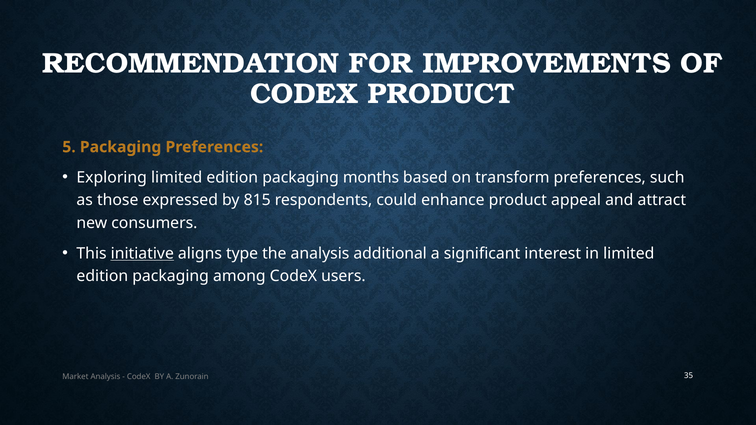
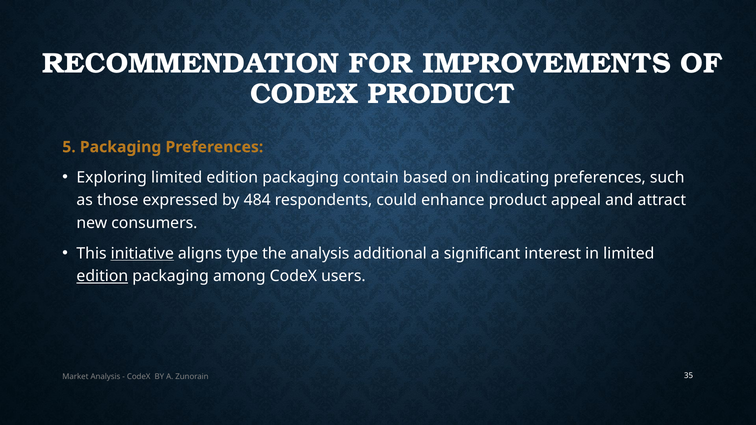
months: months -> contain (371, 178)
transform: transform -> indicating (512, 178)
815: 815 -> 484 (257, 200)
edition underline: none -> present (102, 276)
